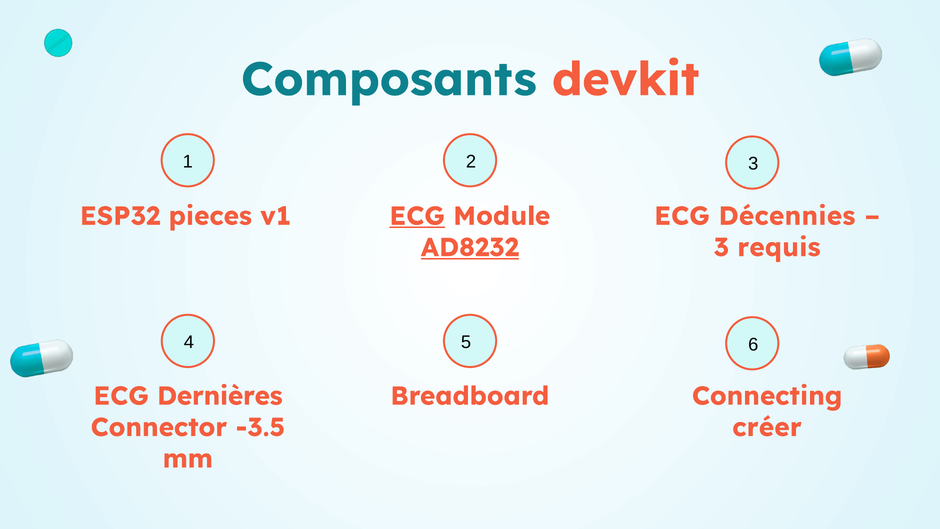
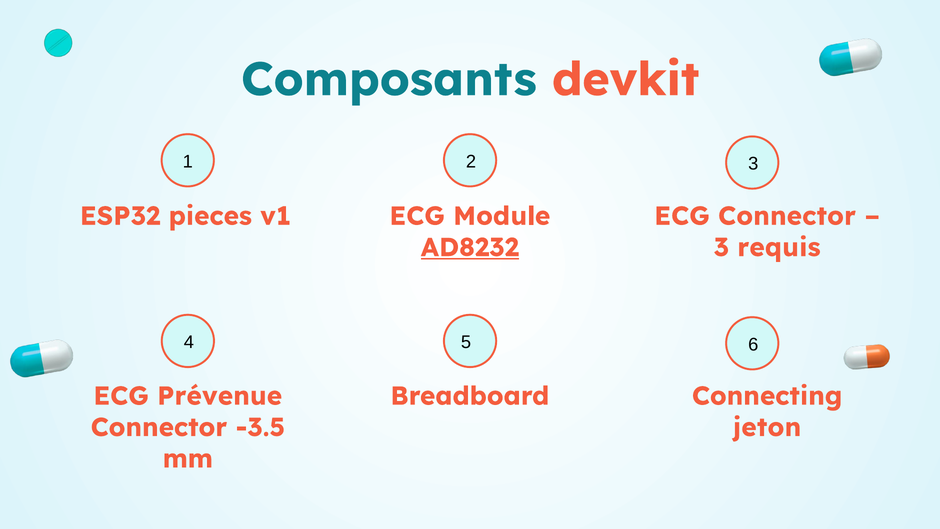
ECG underline: present -> none (417, 216)
ECG Décennies: Décennies -> Connector (787, 216)
Dernières: Dernières -> Prévenue (220, 396)
créer: créer -> jeton (767, 427)
